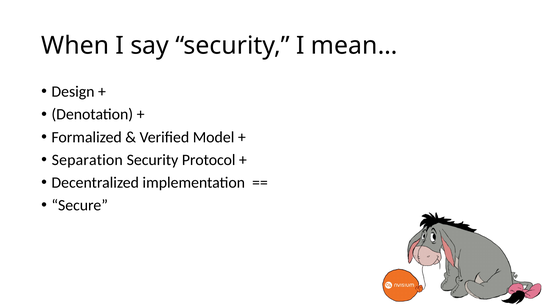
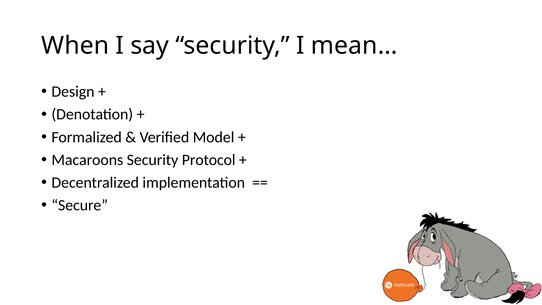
Separation: Separation -> Macaroons (87, 160)
